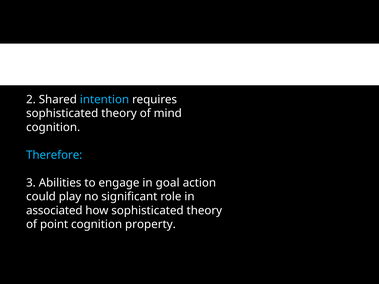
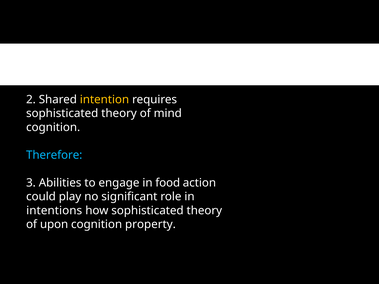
intention colour: light blue -> yellow (104, 100)
in goal: goal -> food (168, 183)
associated: associated -> intentions (54, 211)
point: point -> upon (54, 225)
